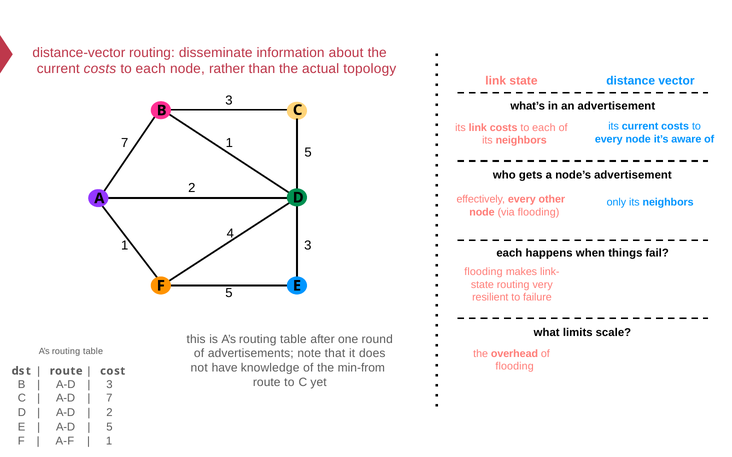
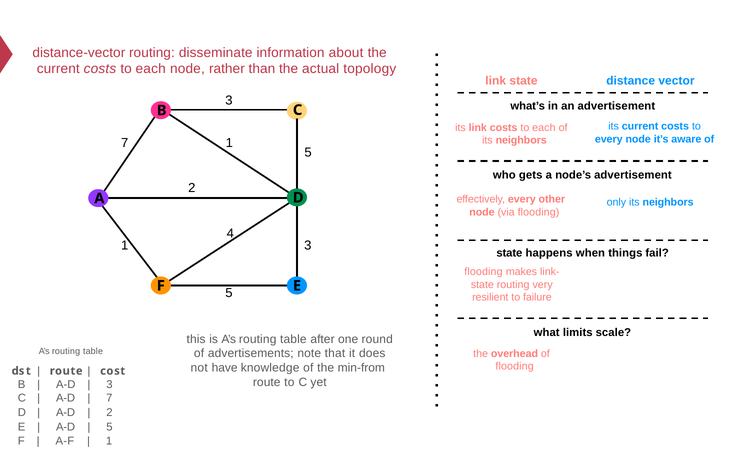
each: each -> state (509, 253)
